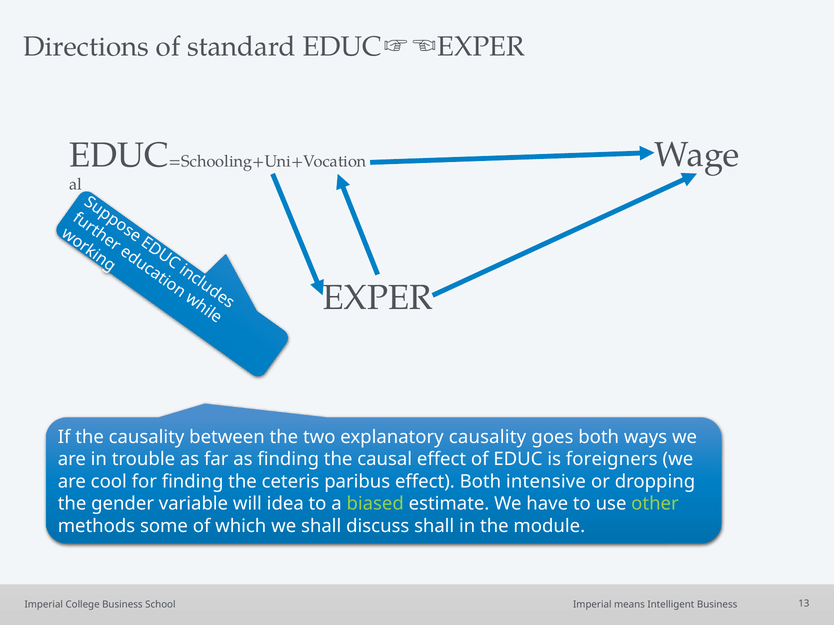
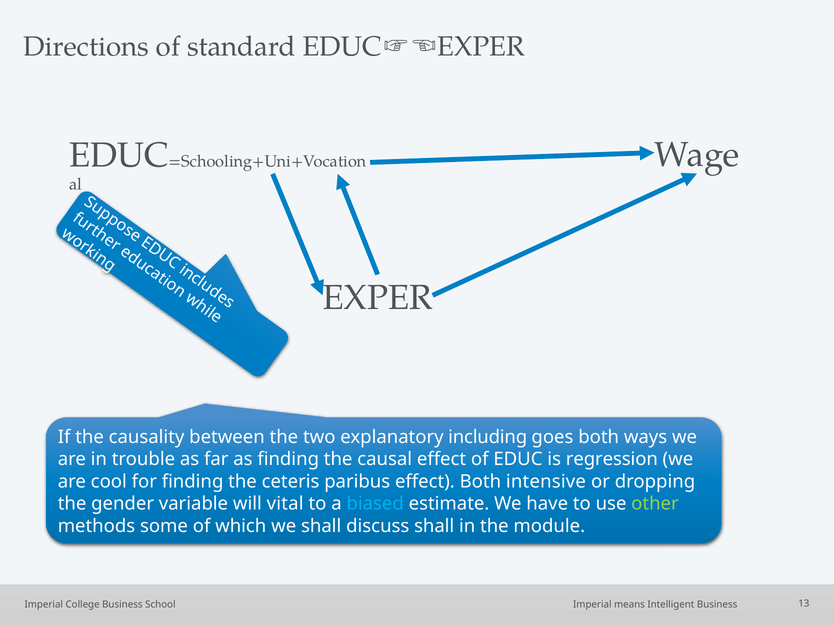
causality: causality -> including (488, 437)
foreigners: foreigners -> regression (612, 460)
idea: idea -> vital (285, 504)
biased colour: light green -> light blue (375, 504)
